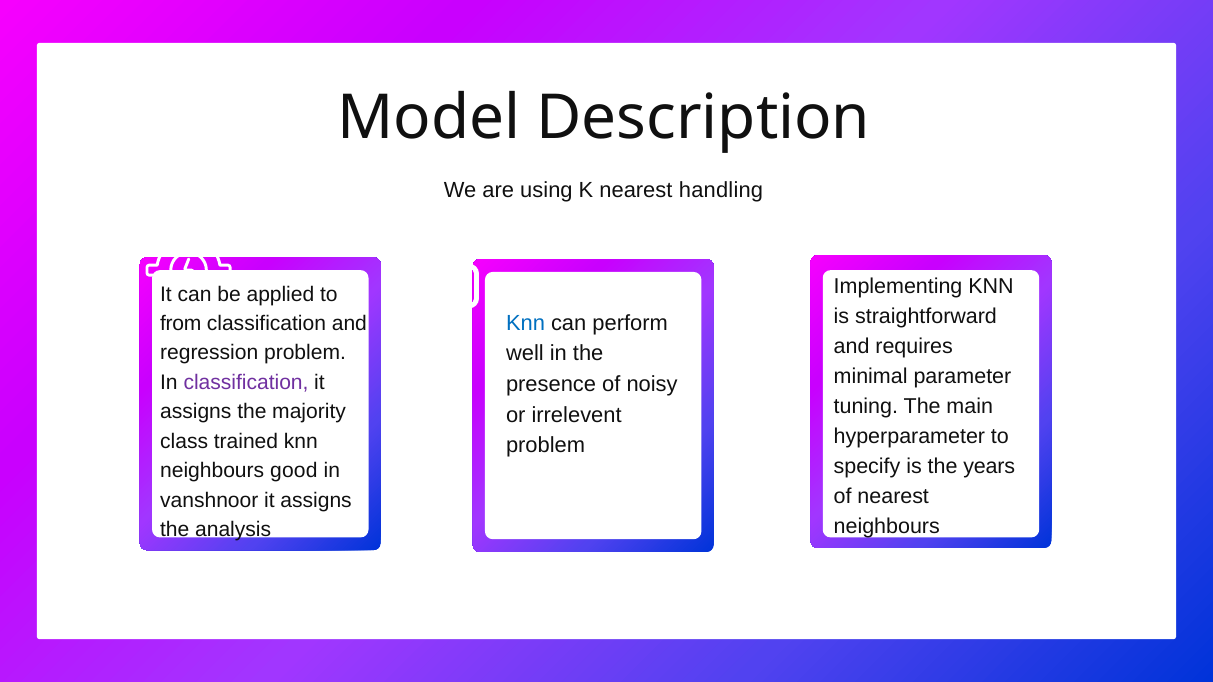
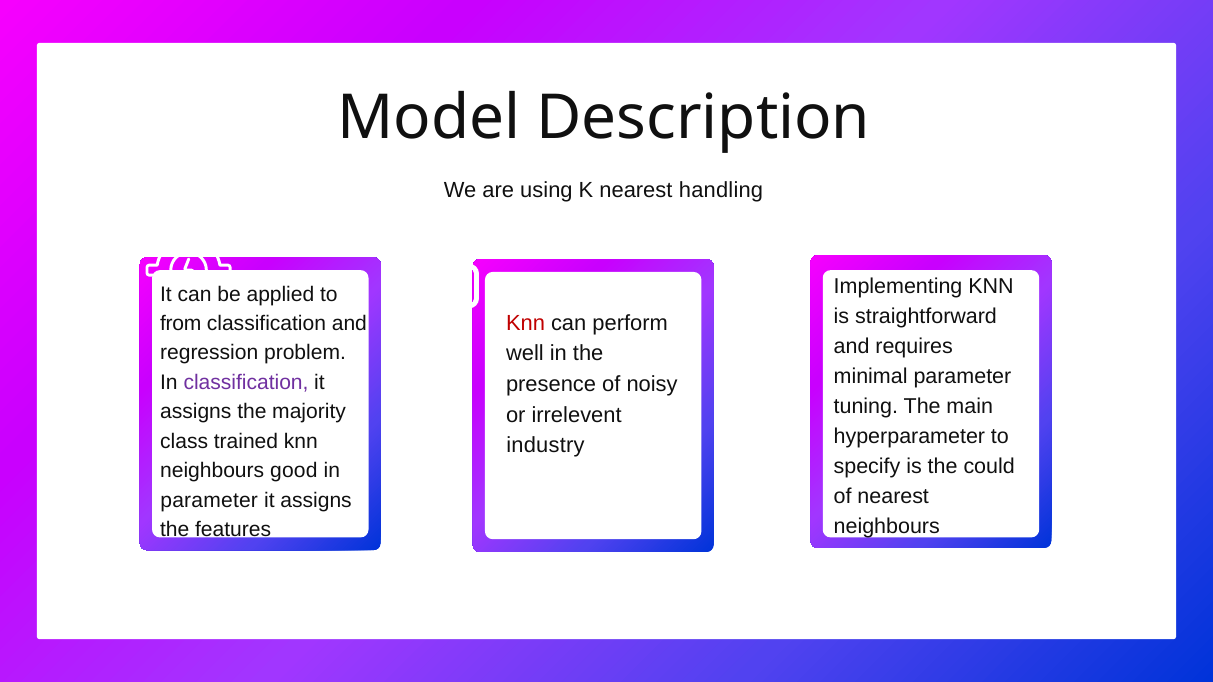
Knn colour: blue -> red (525, 323)
problem: problem -> industry (545, 446)
years: years -> could (989, 467)
vanshnoor: vanshnoor -> parameter (209, 501)
analysis: analysis -> features (233, 530)
